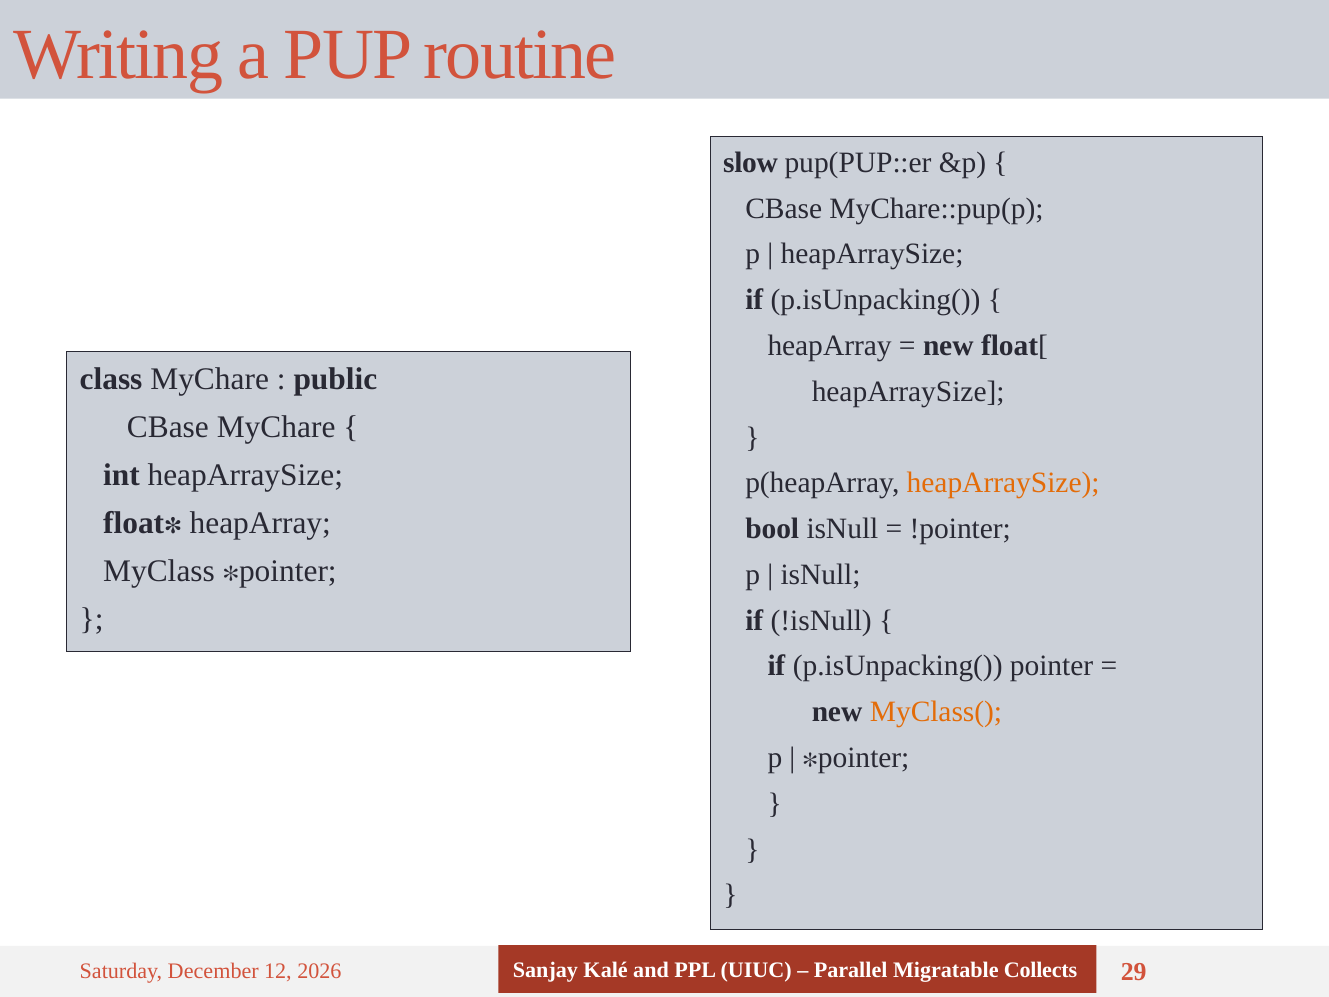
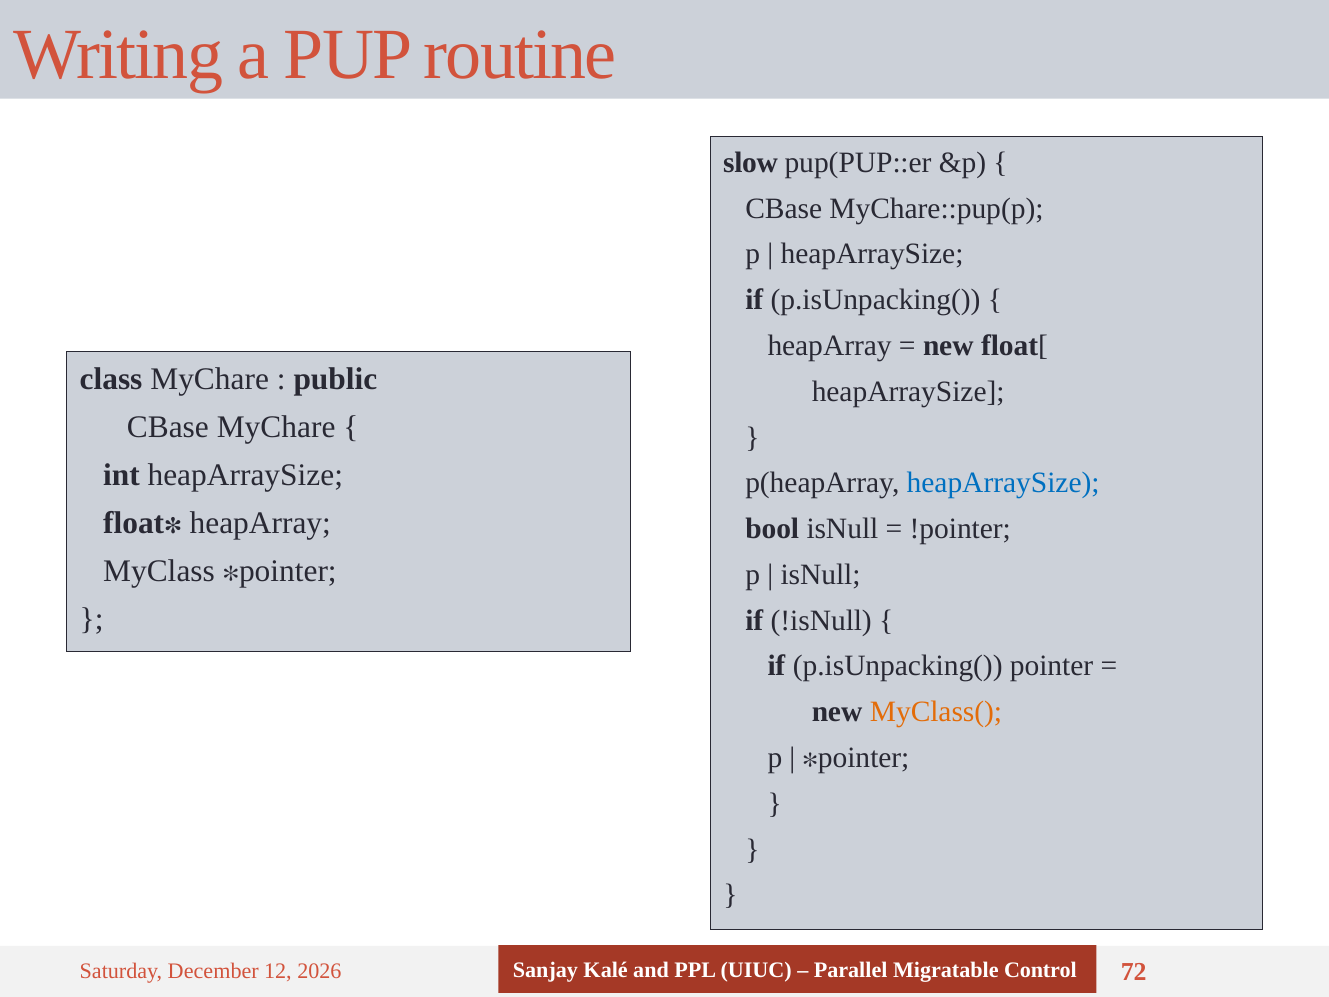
heapArraySize colour: orange -> blue (1003, 483)
Collects: Collects -> Control (1040, 970)
29: 29 -> 72 (1134, 971)
